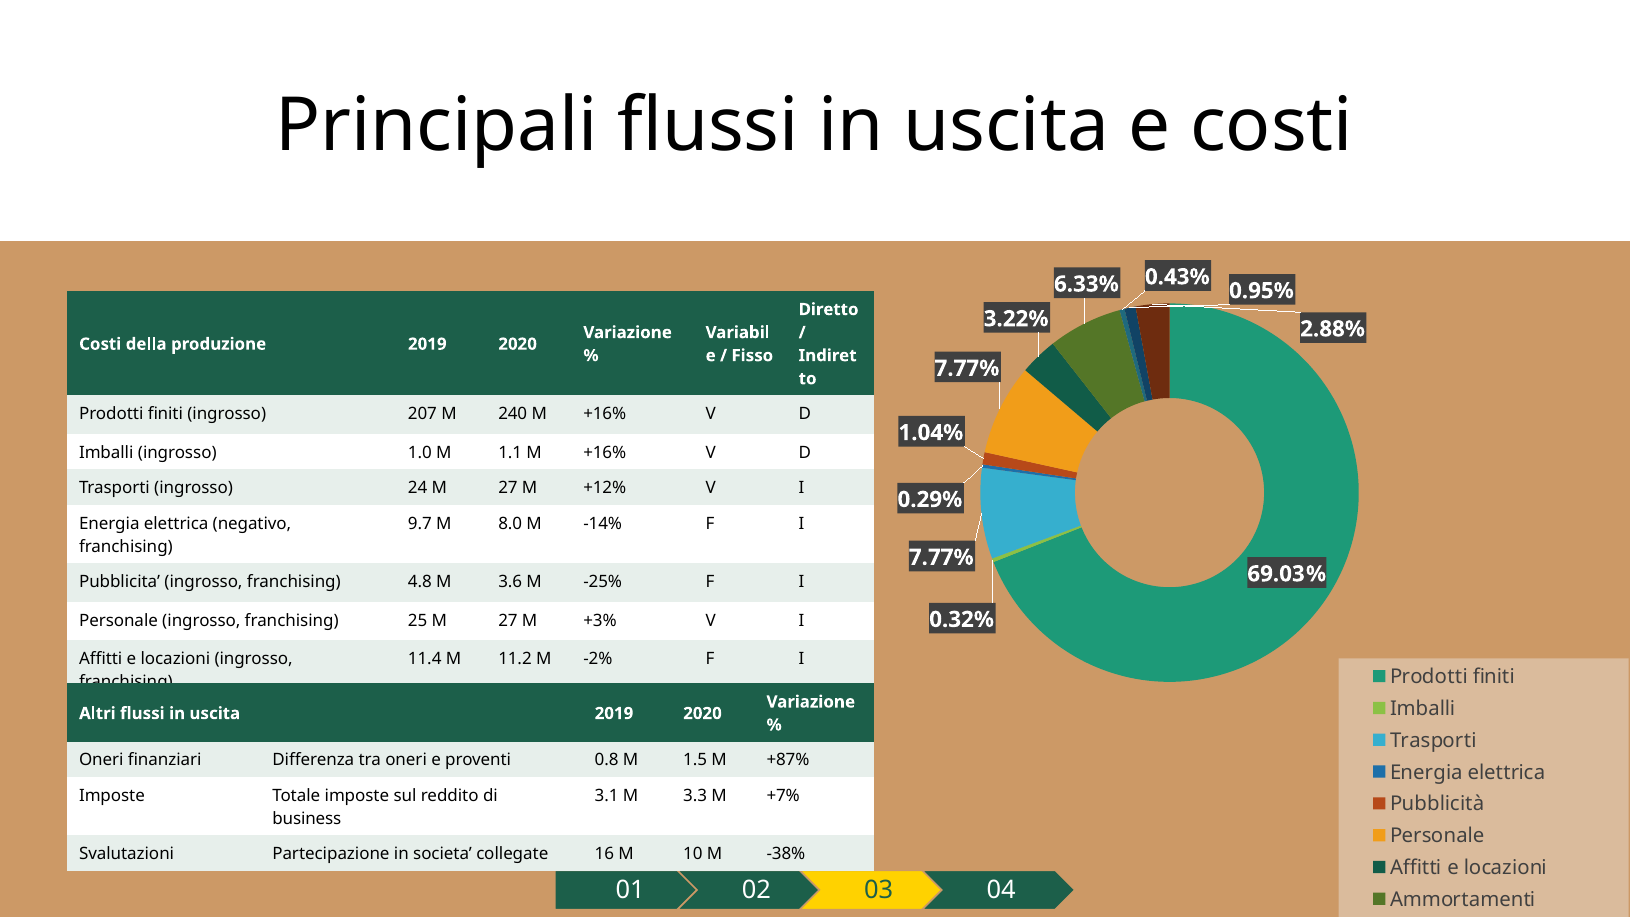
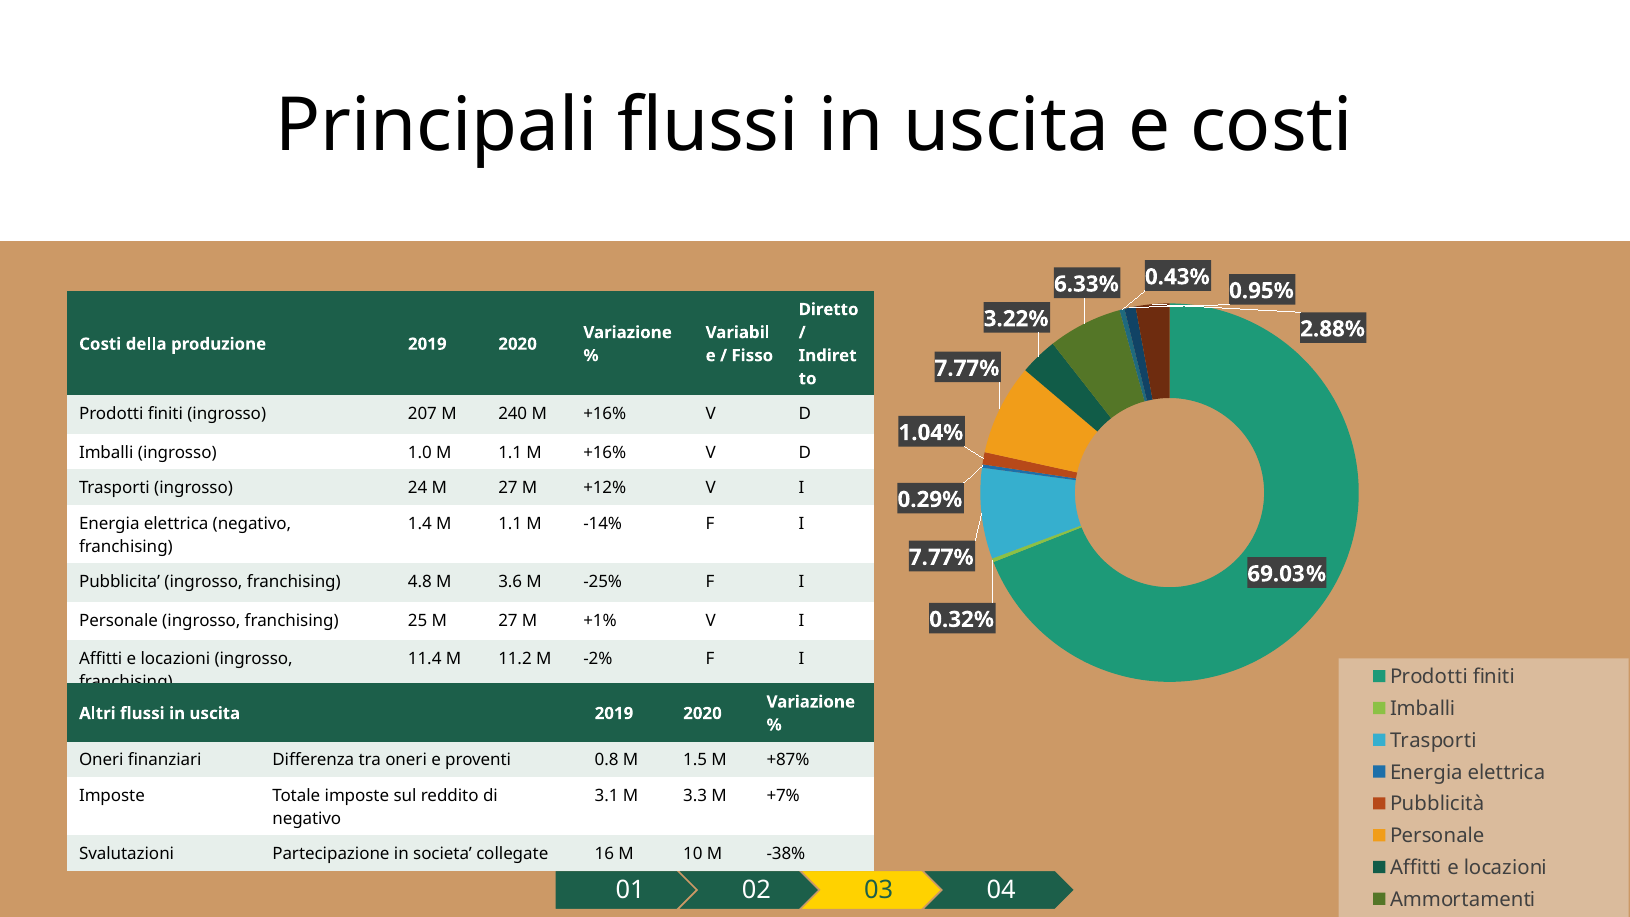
9.7: 9.7 -> 1.4 (420, 523)
8.0: 8.0 -> 1.1 (510, 523)
+3%: +3% -> +1% (600, 620)
business: business -> negativo (307, 819)
